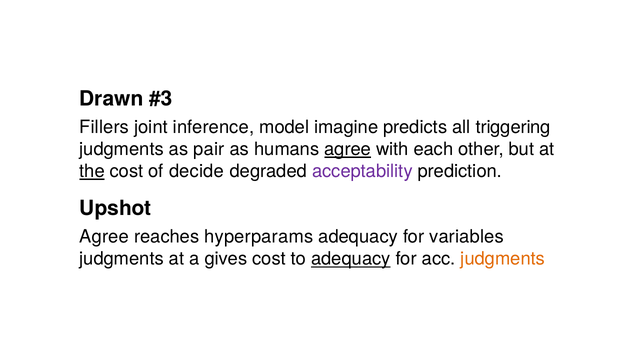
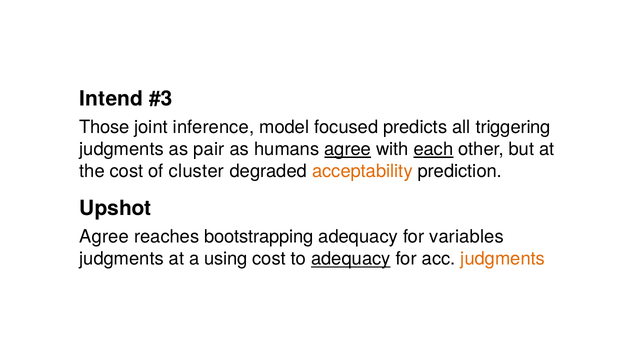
Drawn: Drawn -> Intend (111, 99)
Fillers: Fillers -> Those (104, 127)
imagine: imagine -> focused (346, 127)
each underline: none -> present (433, 149)
the underline: present -> none (92, 171)
decide: decide -> cluster (197, 171)
acceptability colour: purple -> orange (362, 171)
hyperparams: hyperparams -> bootstrapping (259, 237)
gives: gives -> using (226, 259)
